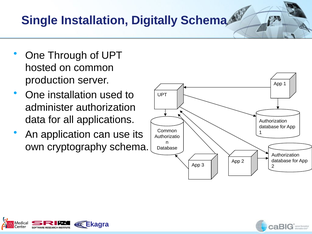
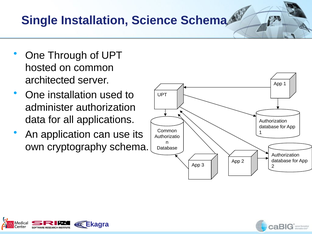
Digitally: Digitally -> Science (154, 20)
production: production -> architected (50, 80)
